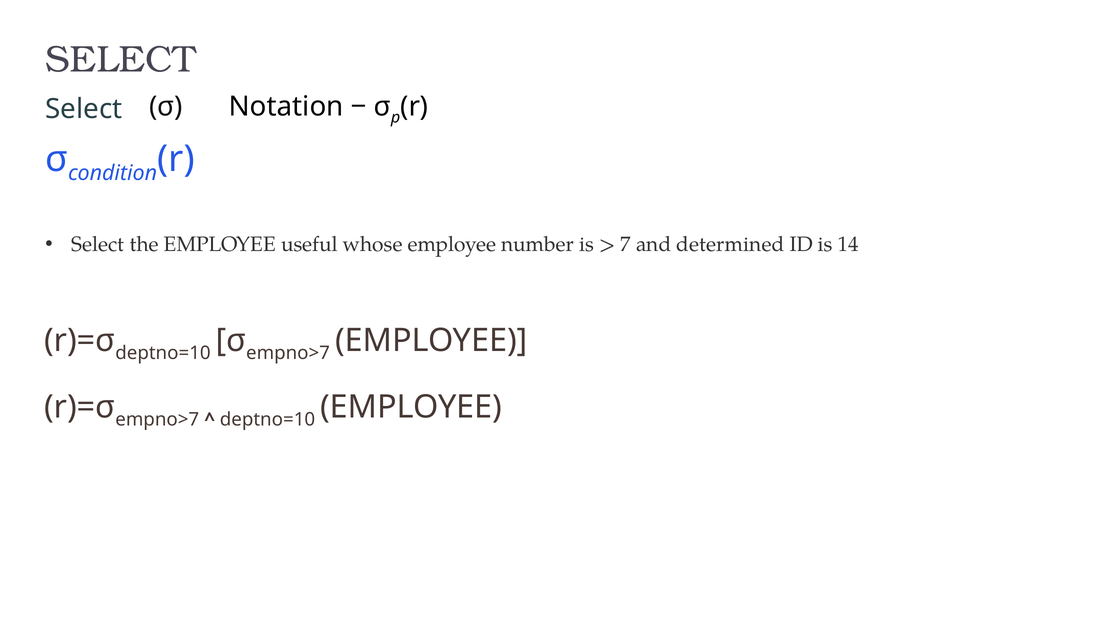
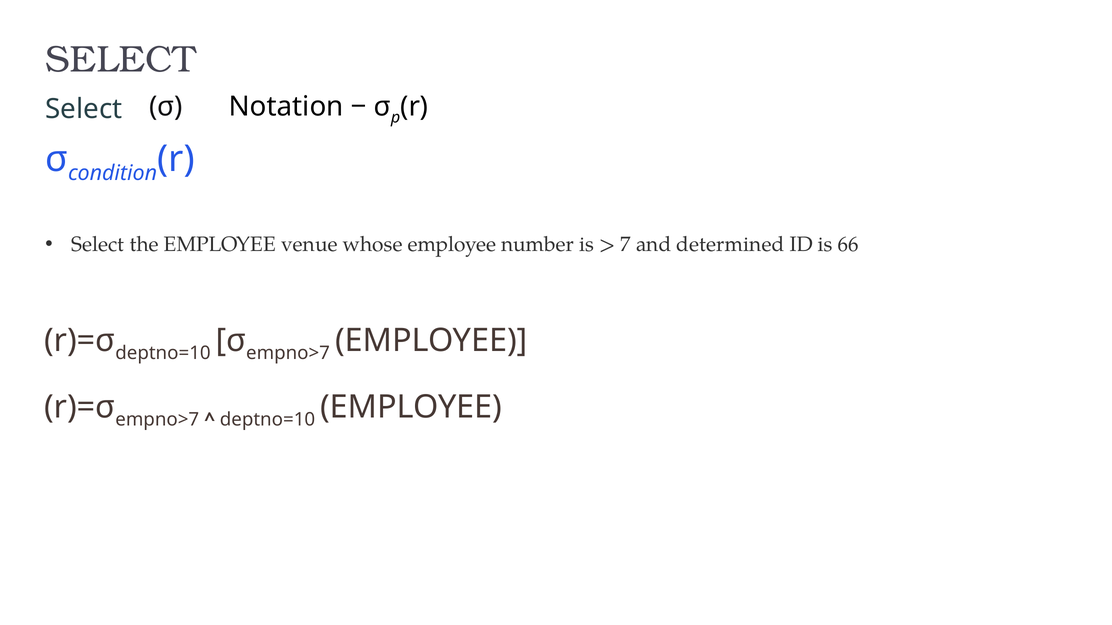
useful: useful -> venue (309, 245)
14: 14 -> 66 (848, 245)
